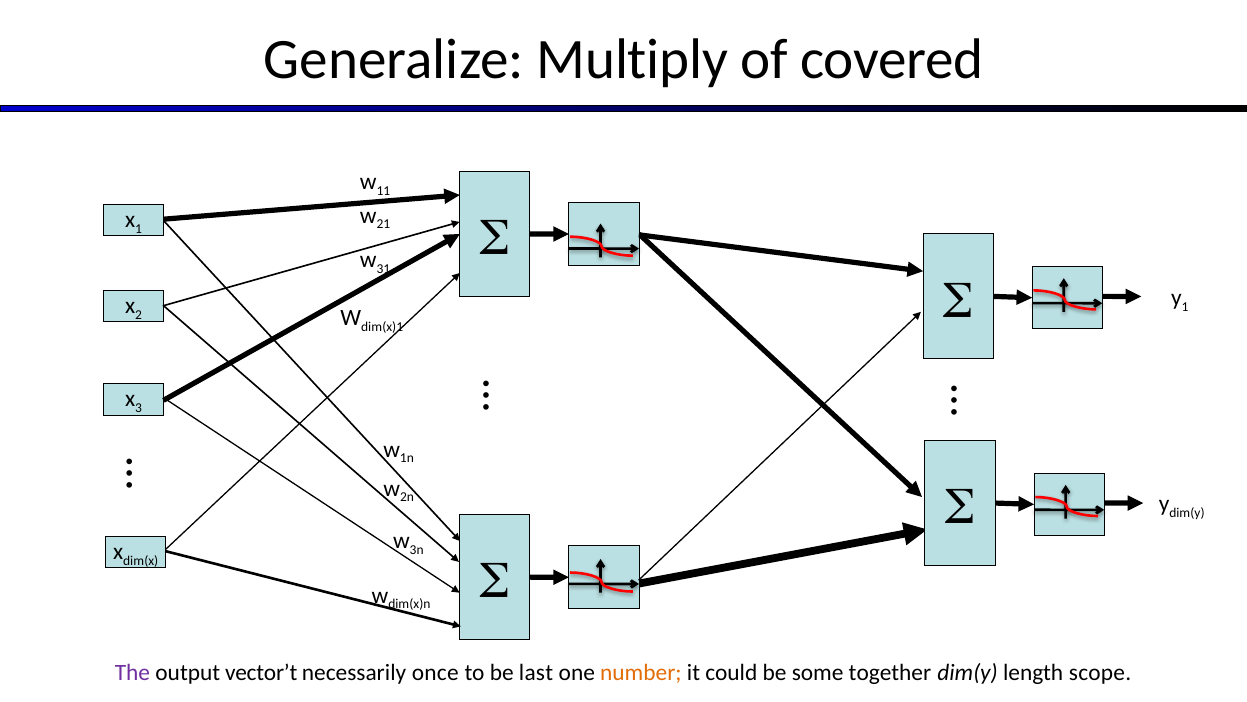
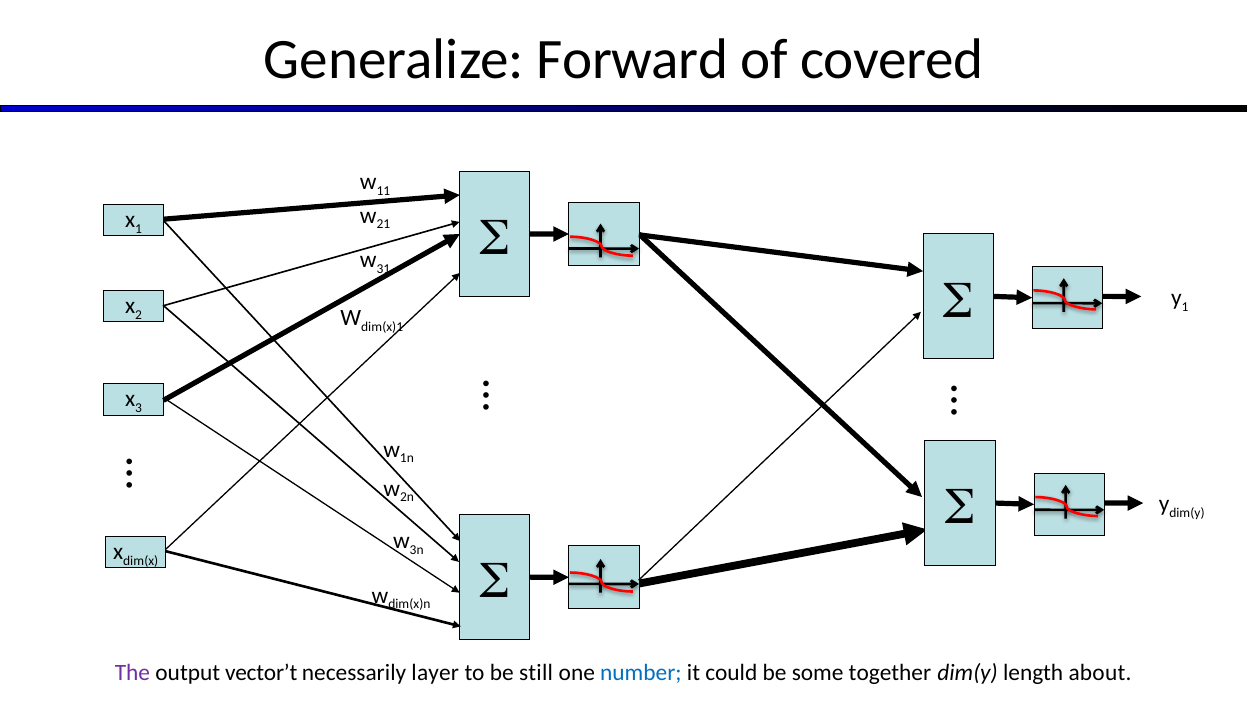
Multiply: Multiply -> Forward (632, 60)
once: once -> layer (435, 673)
last: last -> still (536, 673)
number colour: orange -> blue (641, 673)
scope: scope -> about (1100, 673)
